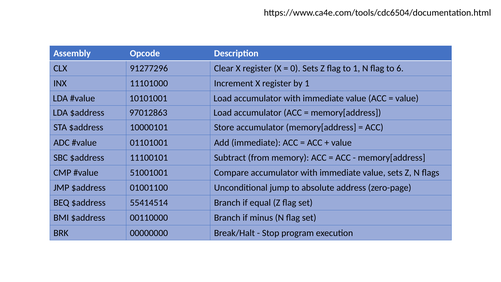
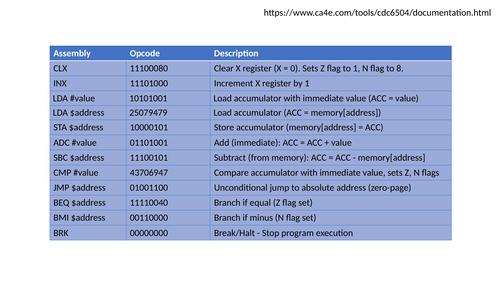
91277296: 91277296 -> 11100080 (149, 68)
6: 6 -> 8 (400, 68)
97012863: 97012863 -> 25079479 (148, 113)
51001001: 51001001 -> 43706947 (149, 173)
55414514: 55414514 -> 11110040 (149, 203)
